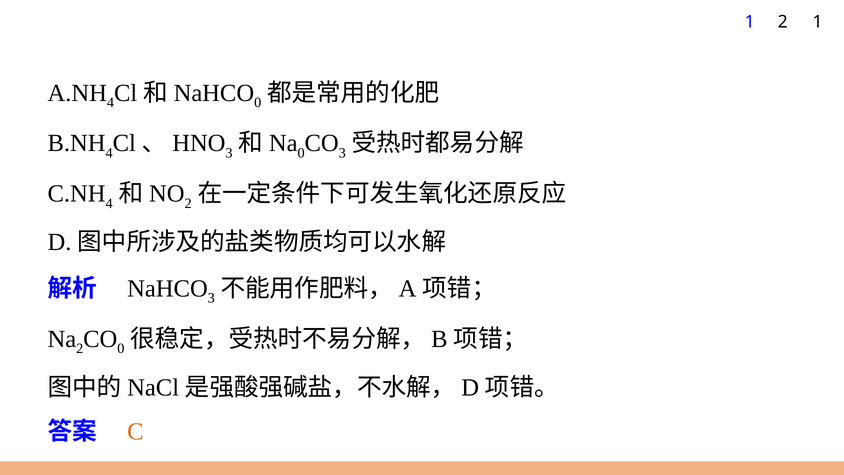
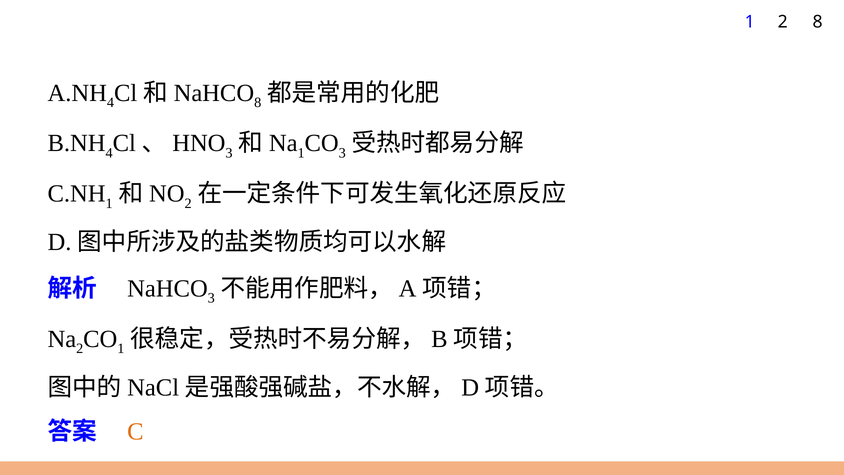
2 1: 1 -> 8 (818, 22)
0: 0 -> 8 (258, 102)
0: 0 -> 1 (301, 153)
4: 4 -> 1 (109, 203)
0: 0 -> 1 (121, 349)
